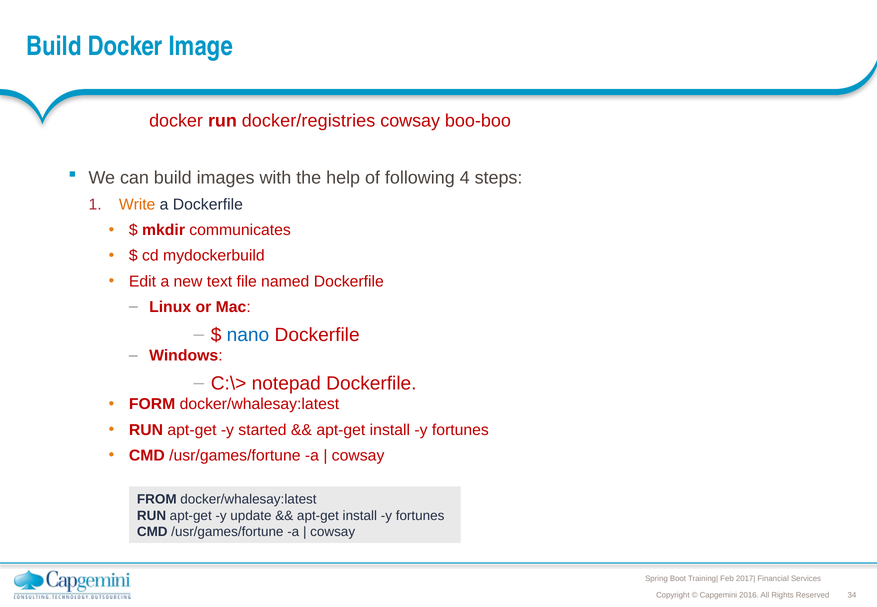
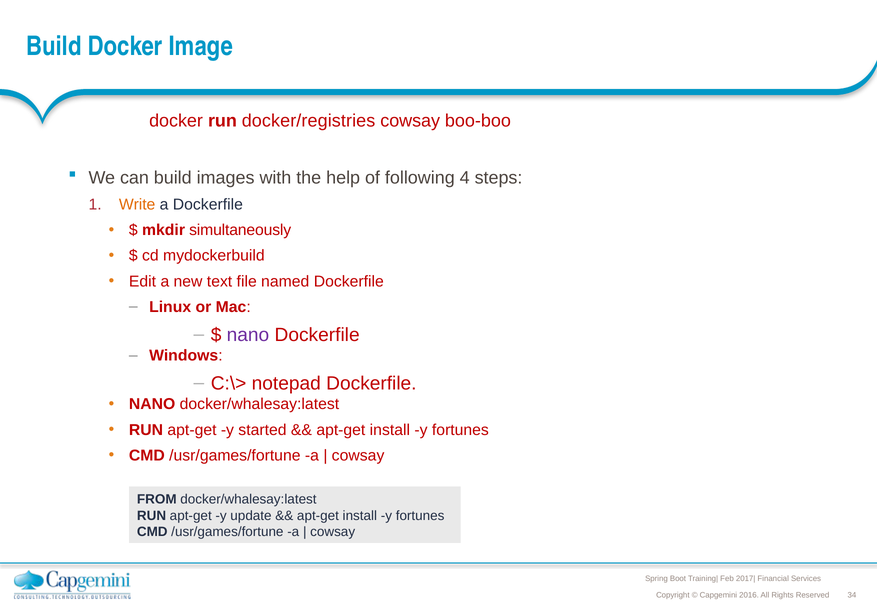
communicates: communicates -> simultaneously (240, 230)
nano colour: blue -> purple (248, 335)
FORM: FORM -> NANO (152, 404)
